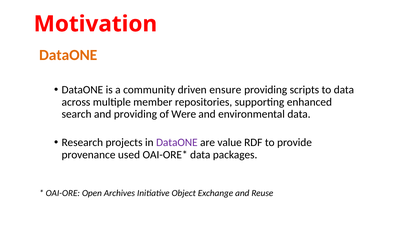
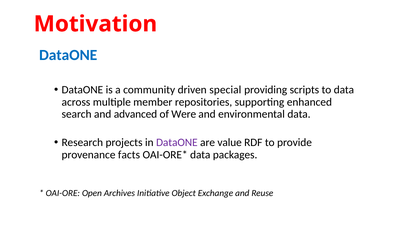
DataONE colour: orange -> blue (68, 55)
ensure: ensure -> special (225, 90)
and providing: providing -> advanced (135, 114)
used: used -> facts (129, 155)
